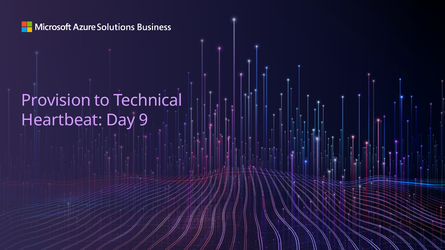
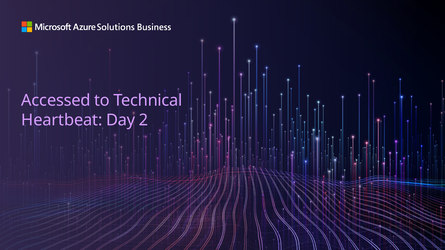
Provision: Provision -> Accessed (56, 101)
9: 9 -> 2 (144, 120)
